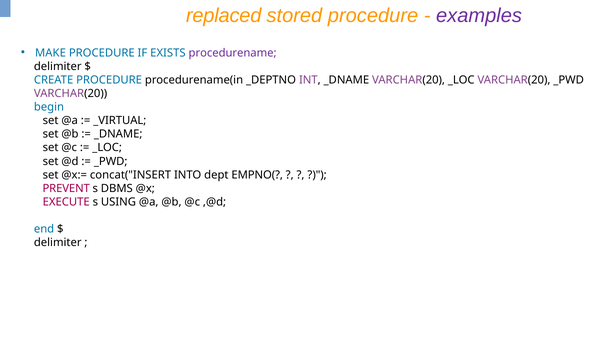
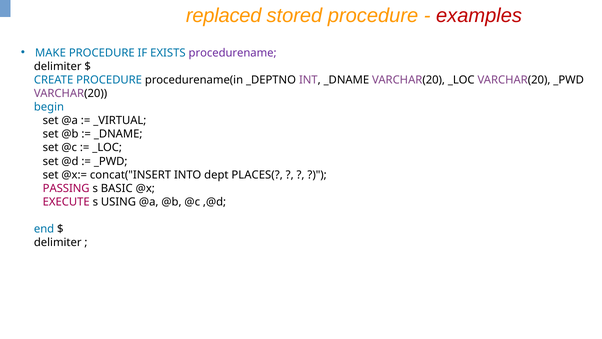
examples colour: purple -> red (479, 16)
EMPNO(: EMPNO( -> PLACES( (257, 175)
PREVENT: PREVENT -> PASSING (66, 188)
DBMS: DBMS -> BASIC (117, 188)
